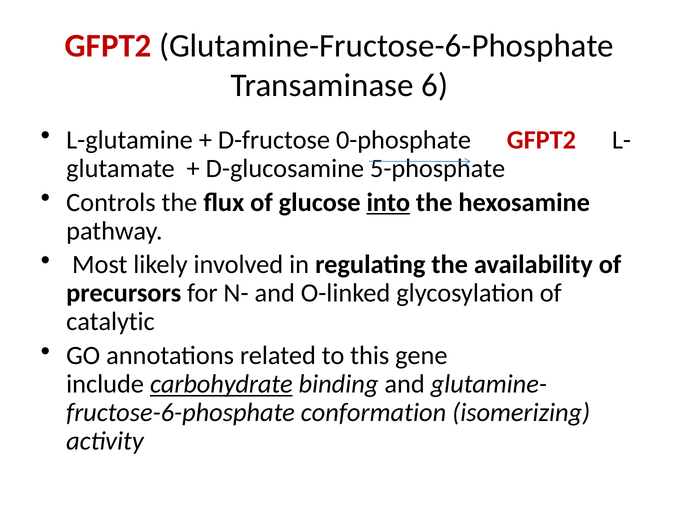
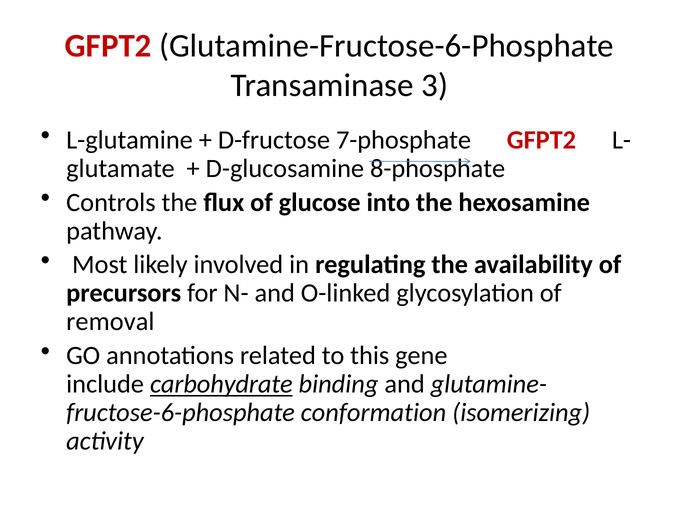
6: 6 -> 3 (435, 86)
0-phosphate: 0-phosphate -> 7-phosphate (404, 140)
5-phosphate: 5-phosphate -> 8-phosphate (438, 168)
into underline: present -> none (388, 202)
catalytic: catalytic -> removal (110, 322)
